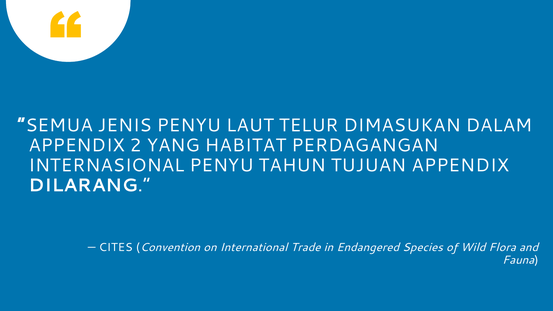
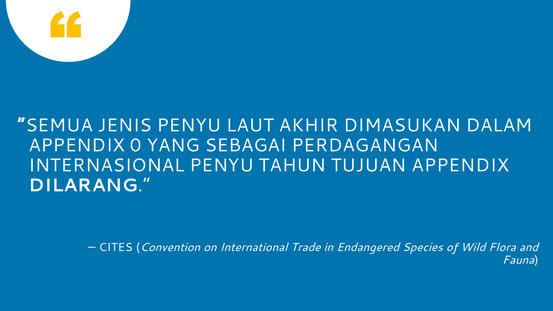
TELUR: TELUR -> AKHIR (309, 126)
2: 2 -> 0 (136, 145)
HABITAT: HABITAT -> SEBAGAI (246, 145)
